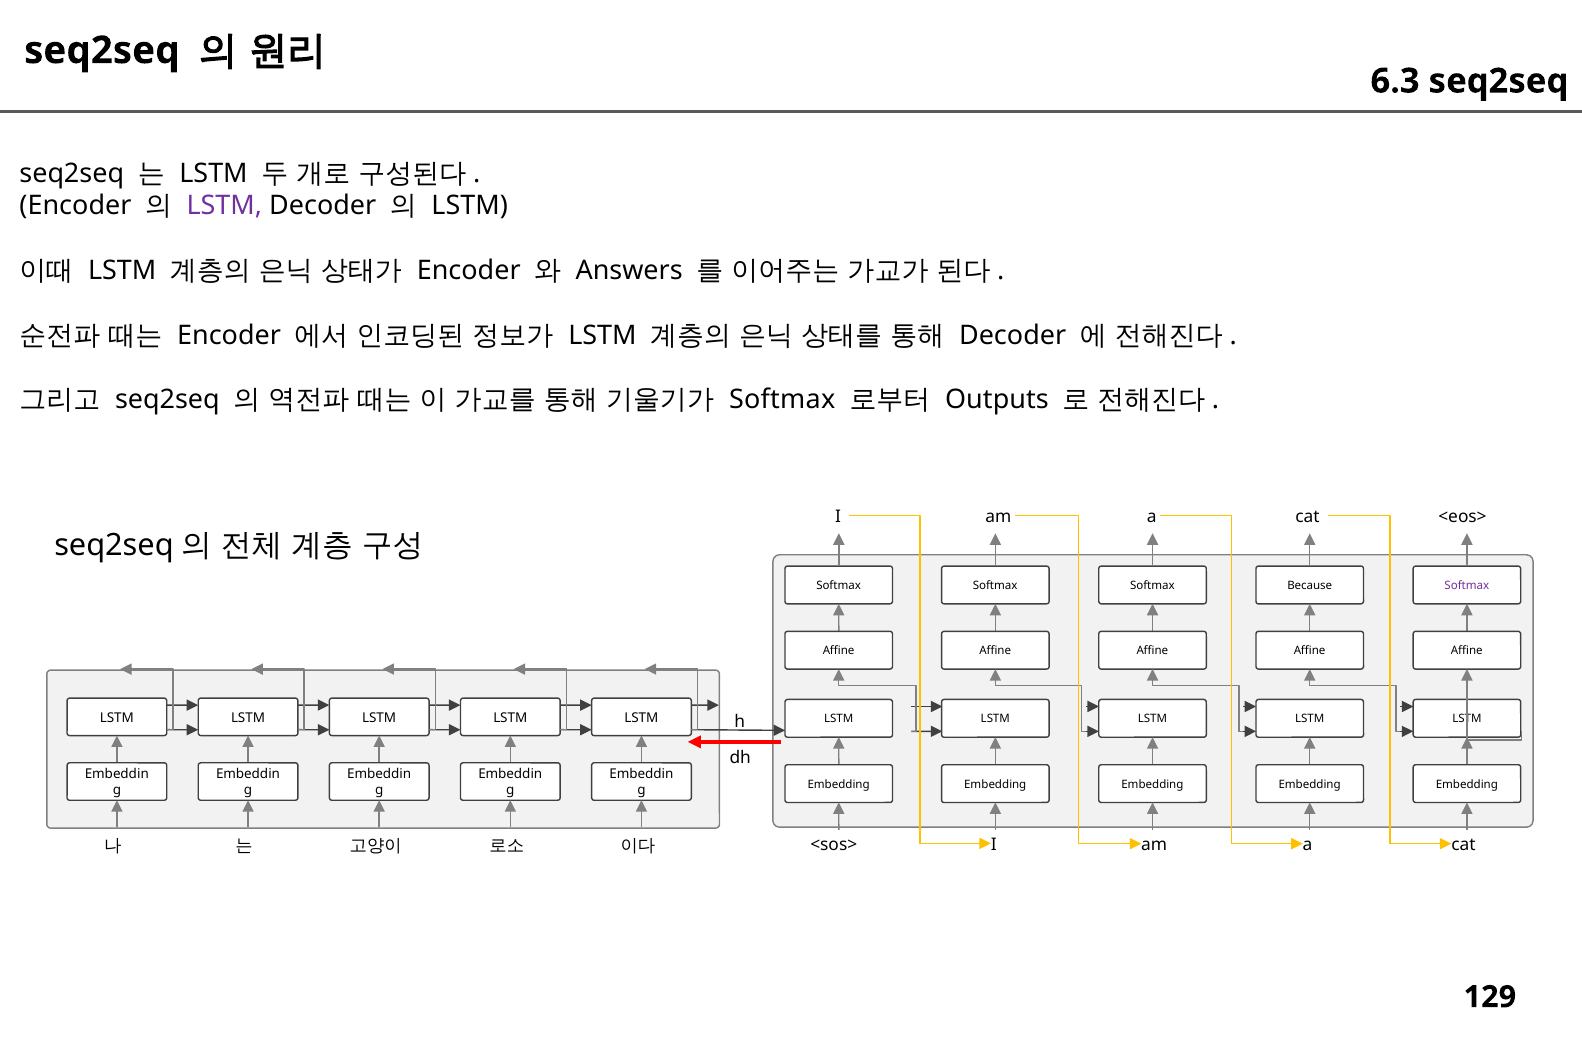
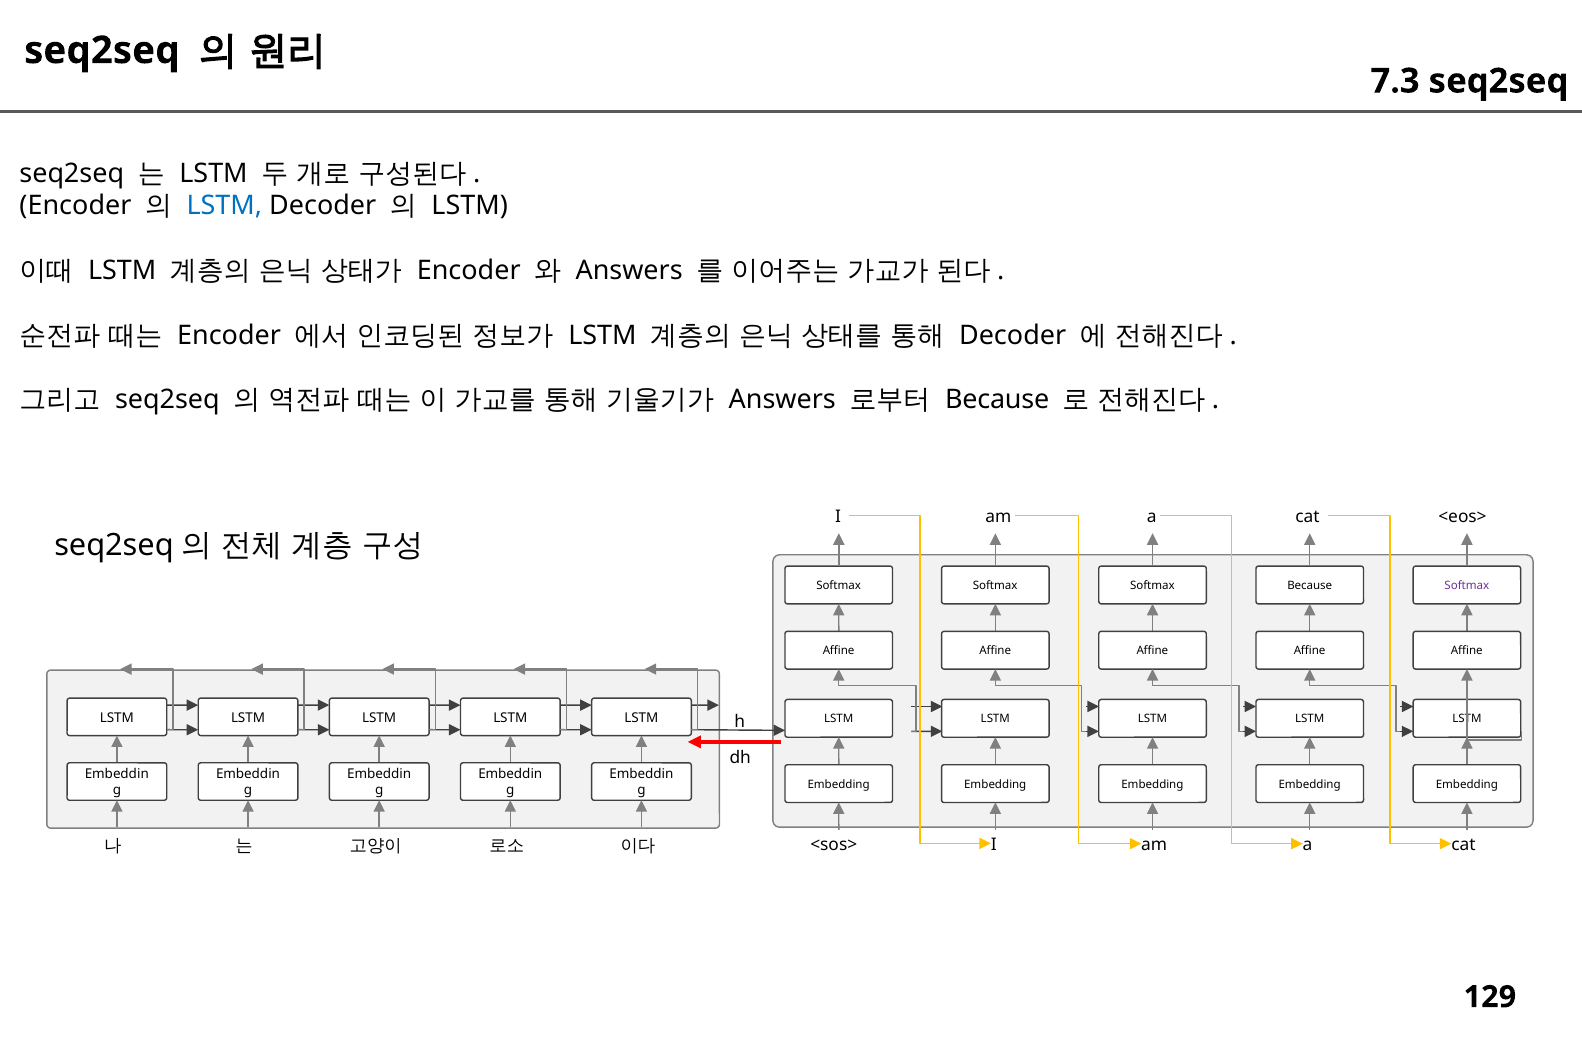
6.3: 6.3 -> 7.3 (1395, 81)
LSTM colour: purple -> blue (224, 206)
Softmax: Softmax -> Answers (782, 400)
Outputs: Outputs -> Because (997, 400)
